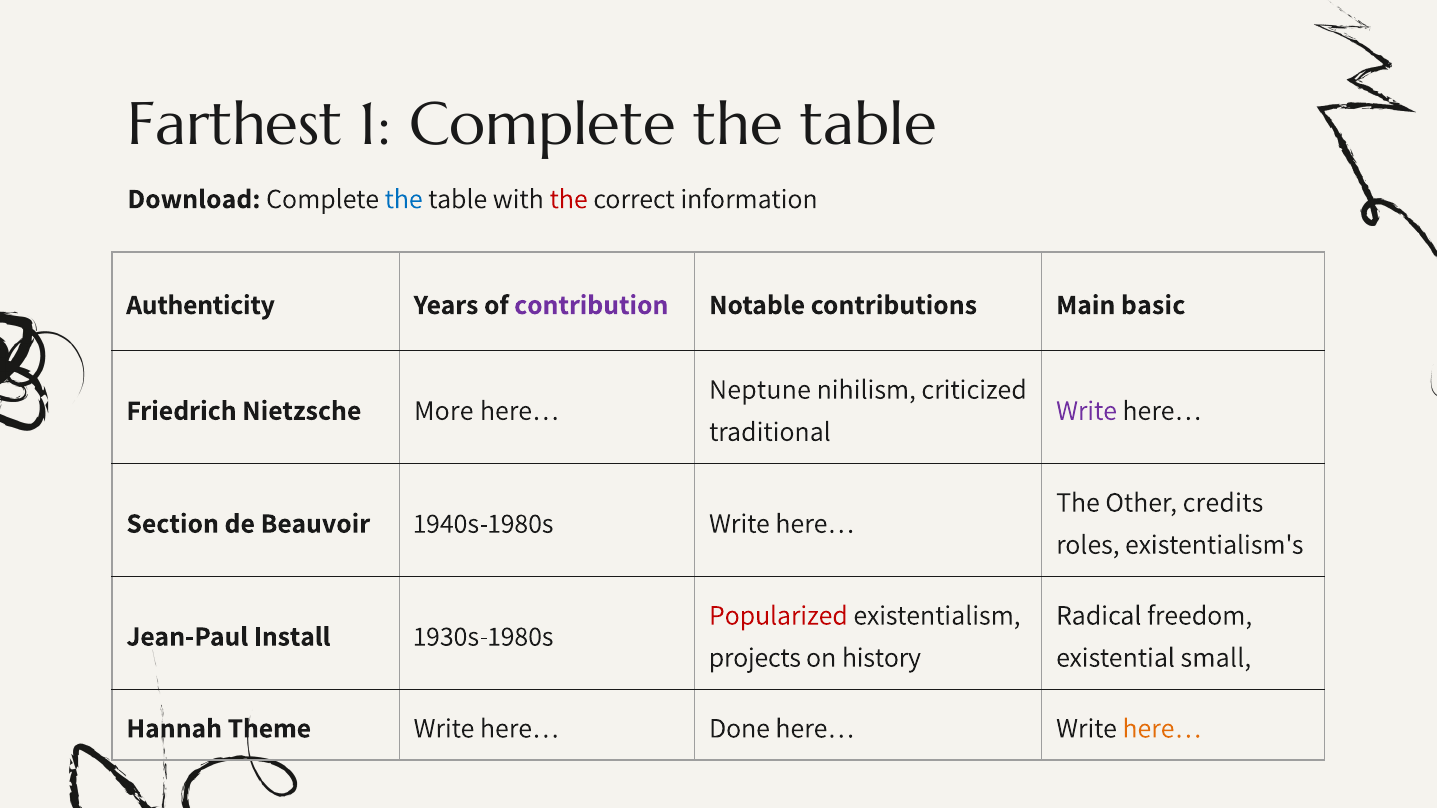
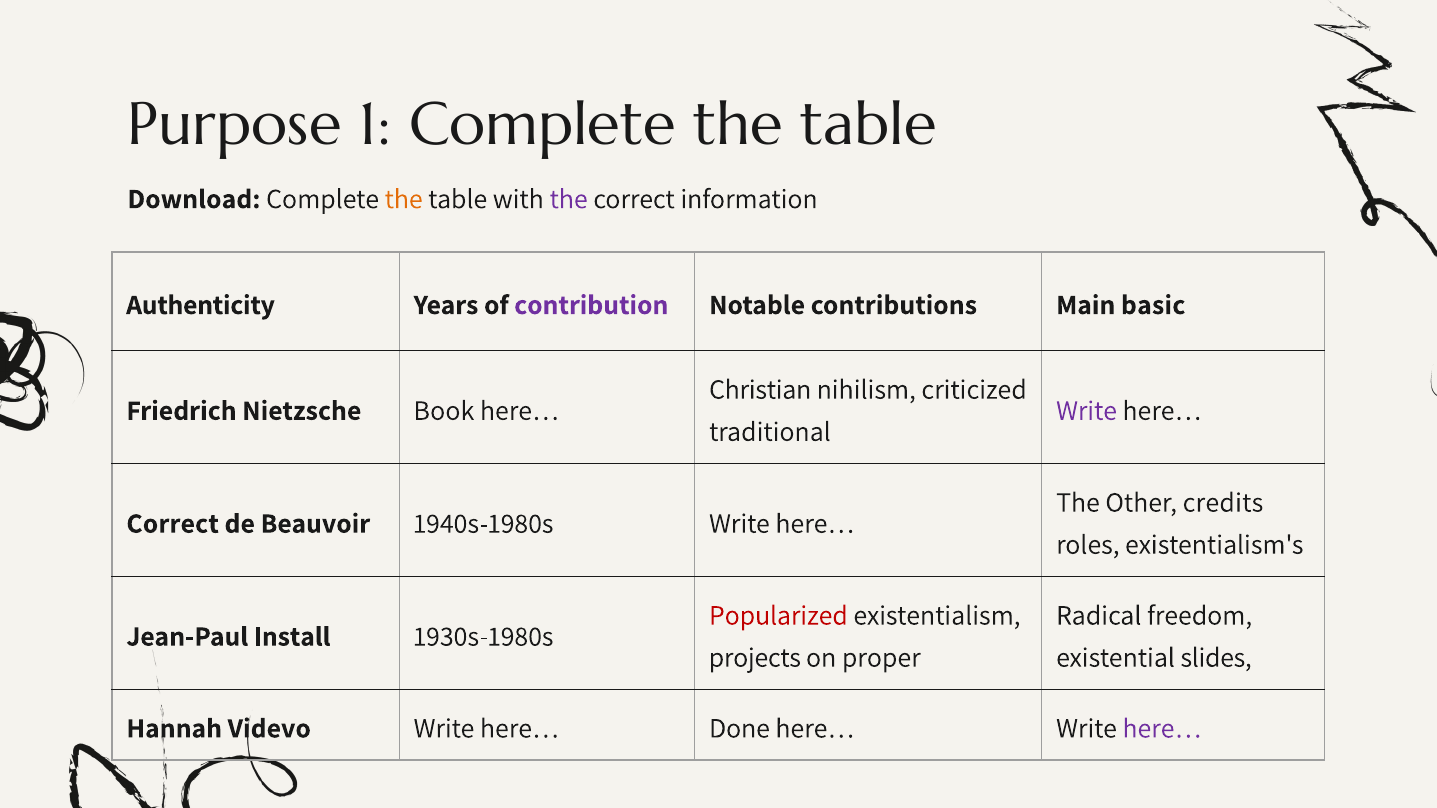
Farthest: Farthest -> Purpose (235, 124)
the colour: blue -> orange (404, 199)
the colour: red -> purple (569, 199)
Neptune: Neptune -> Christian (760, 390)
More: More -> Book (444, 411)
Section: Section -> Correct (173, 524)
history: history -> proper (881, 658)
small: small -> slides (1216, 658)
Theme: Theme -> Videvo (269, 729)
here… colour: orange -> purple (1162, 729)
